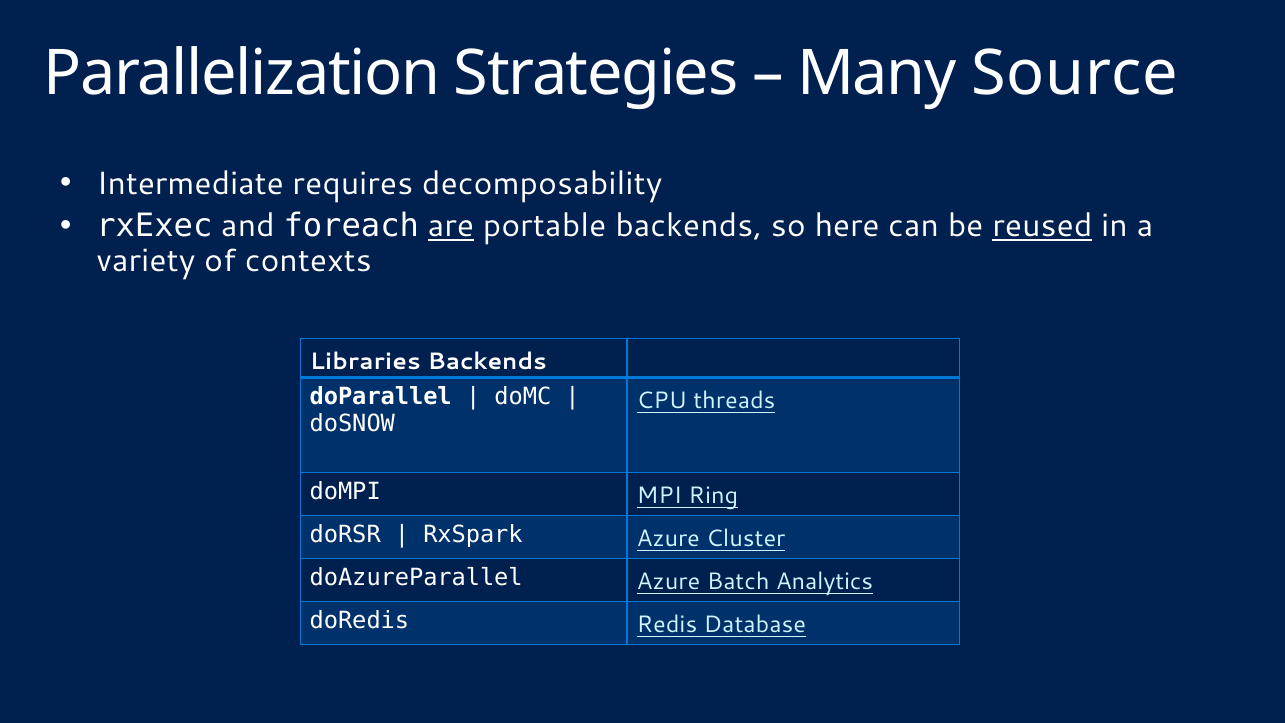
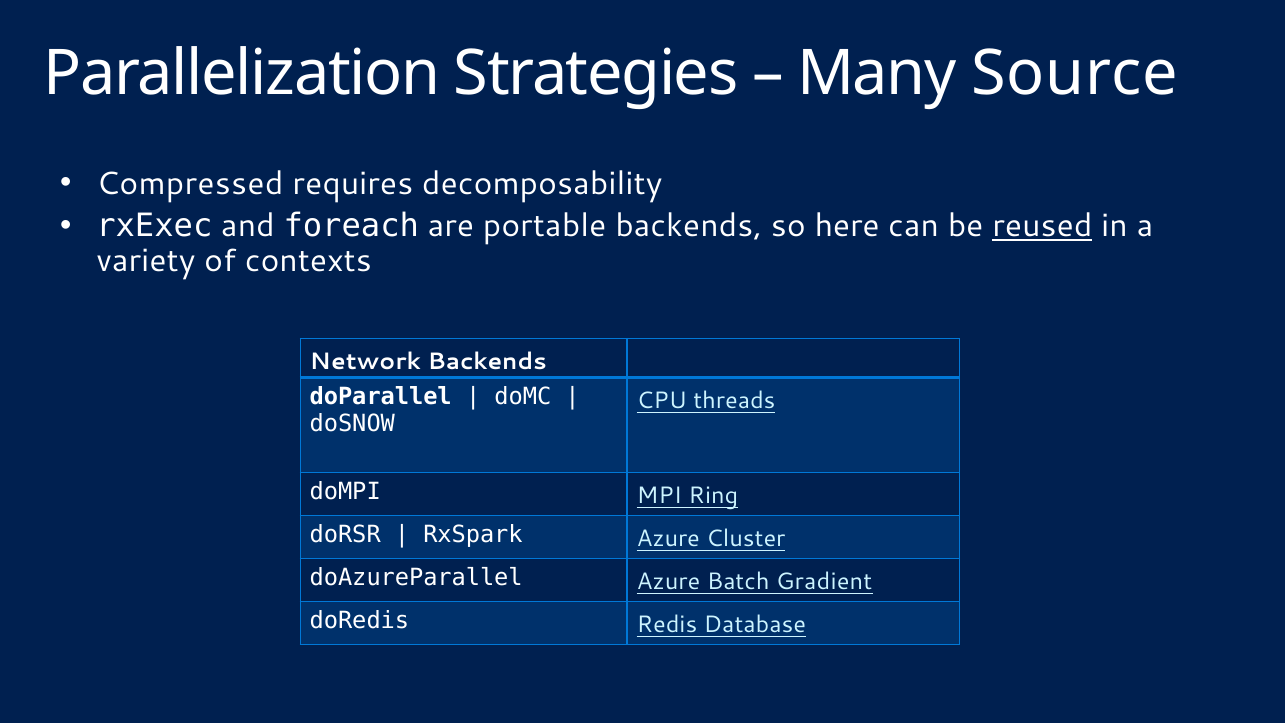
Intermediate: Intermediate -> Compressed (190, 183)
are underline: present -> none (451, 226)
Libraries: Libraries -> Network (365, 361)
Analytics: Analytics -> Gradient (824, 581)
